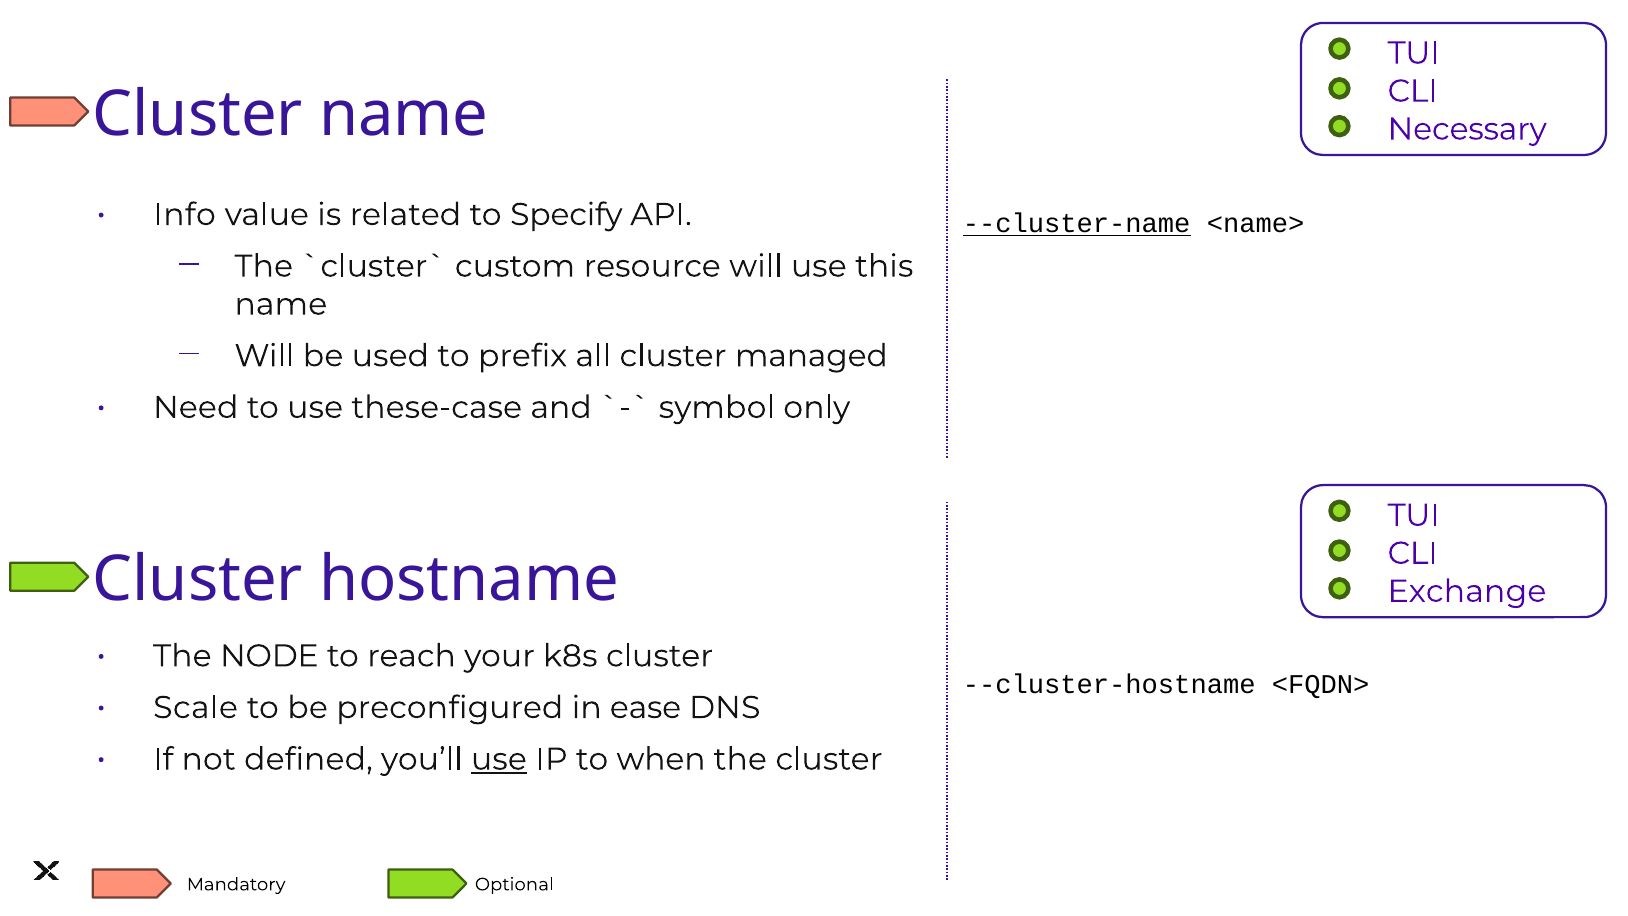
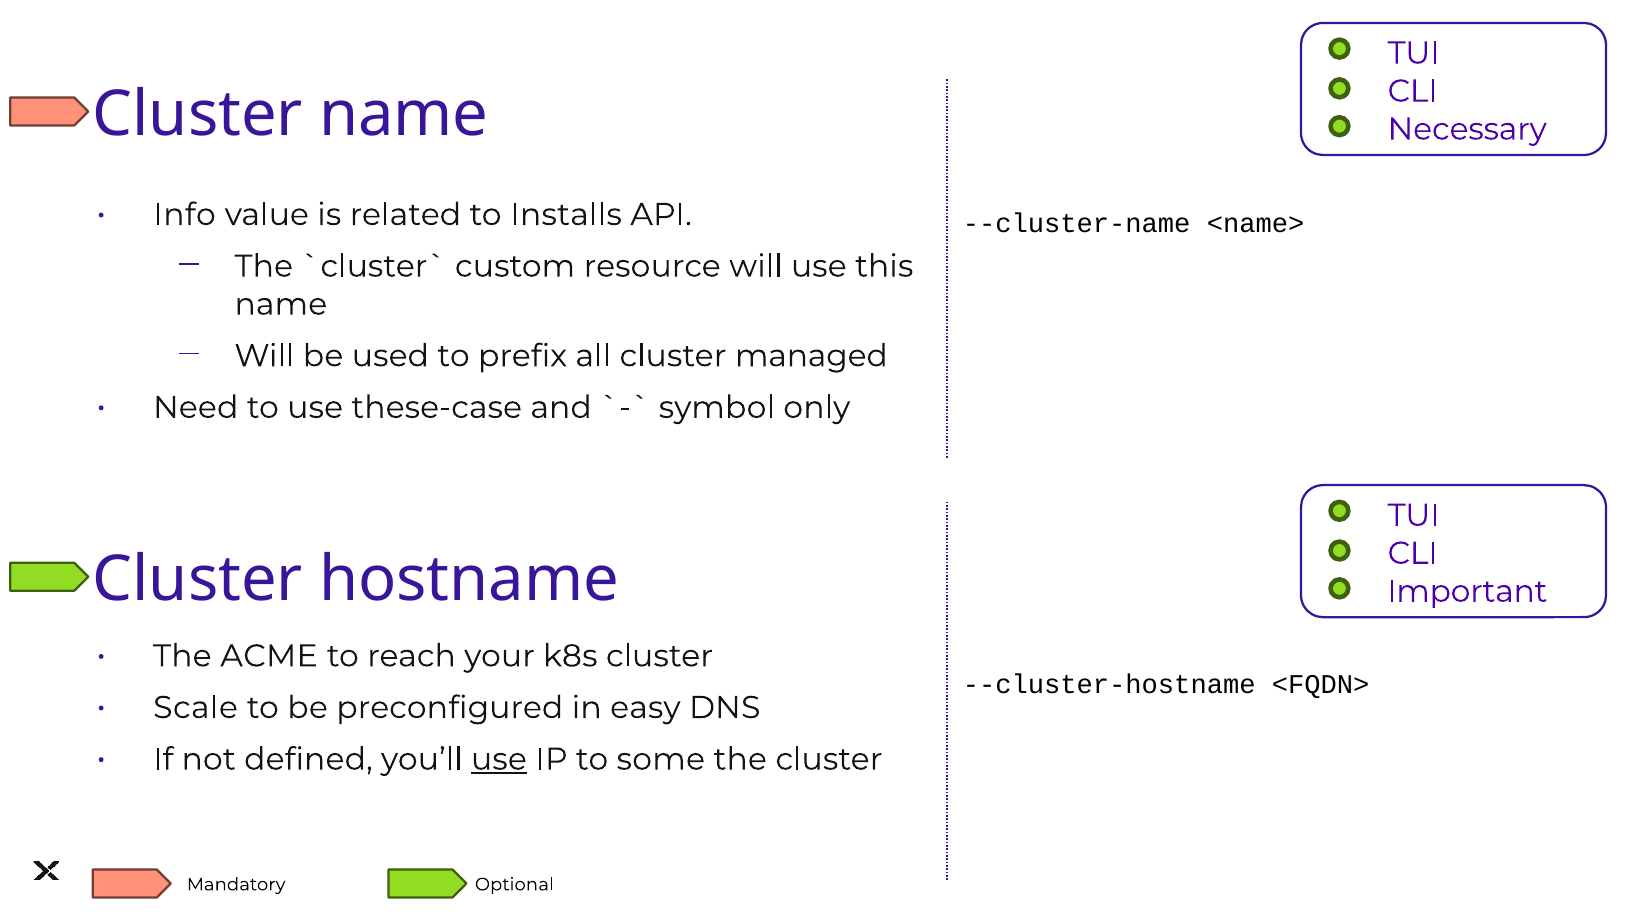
Specify: Specify -> Installs (566, 215)
--cluster-name underline: present -> none (1077, 224)
Exchange: Exchange -> Important (1467, 591)
NODE: NODE -> ACME (269, 656)
ease: ease -> easy (645, 707)
when: when -> some (661, 759)
